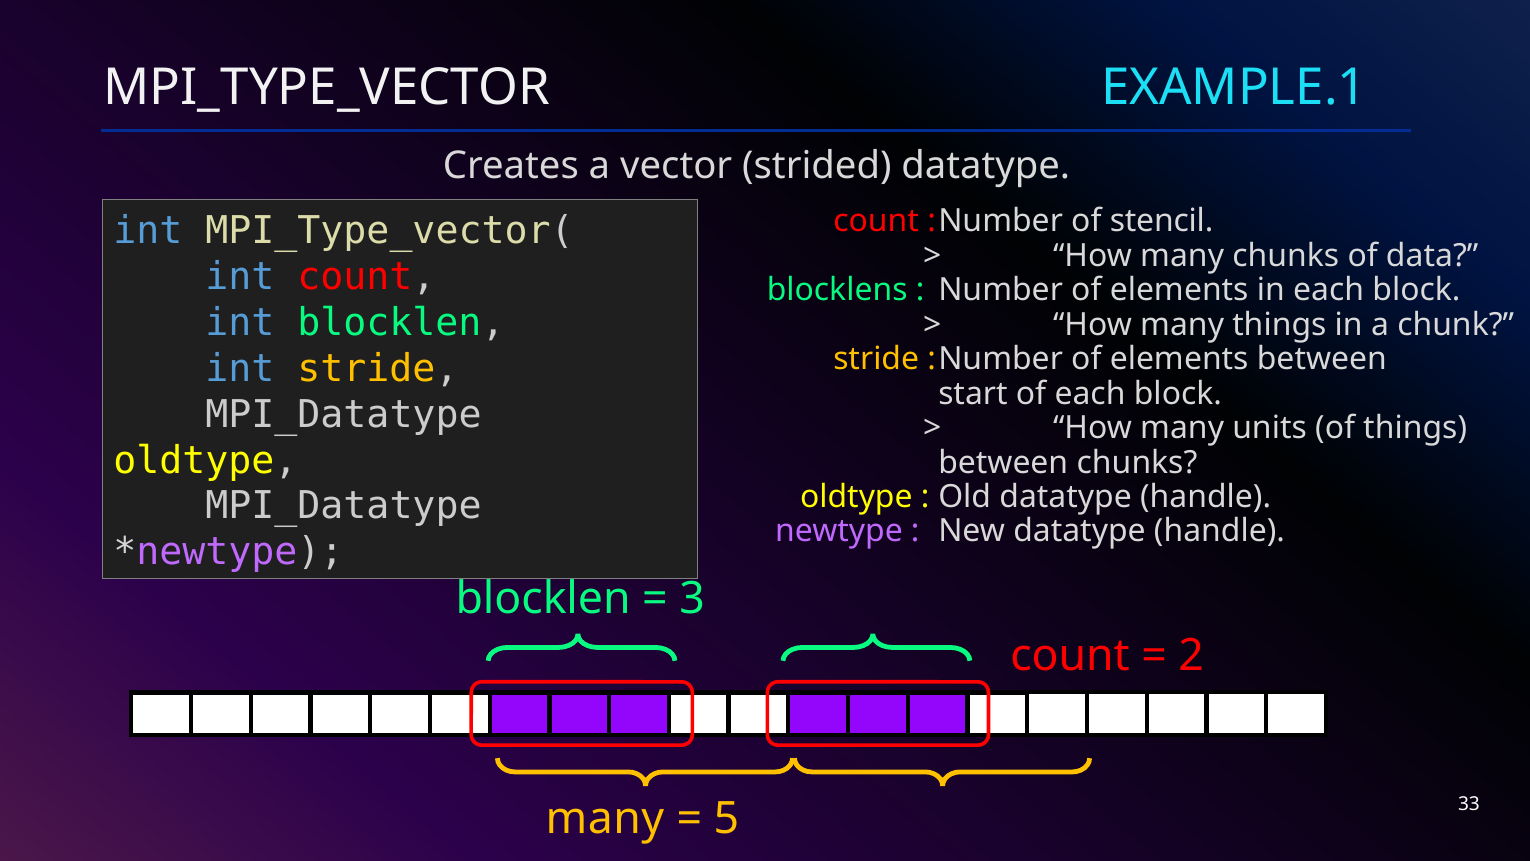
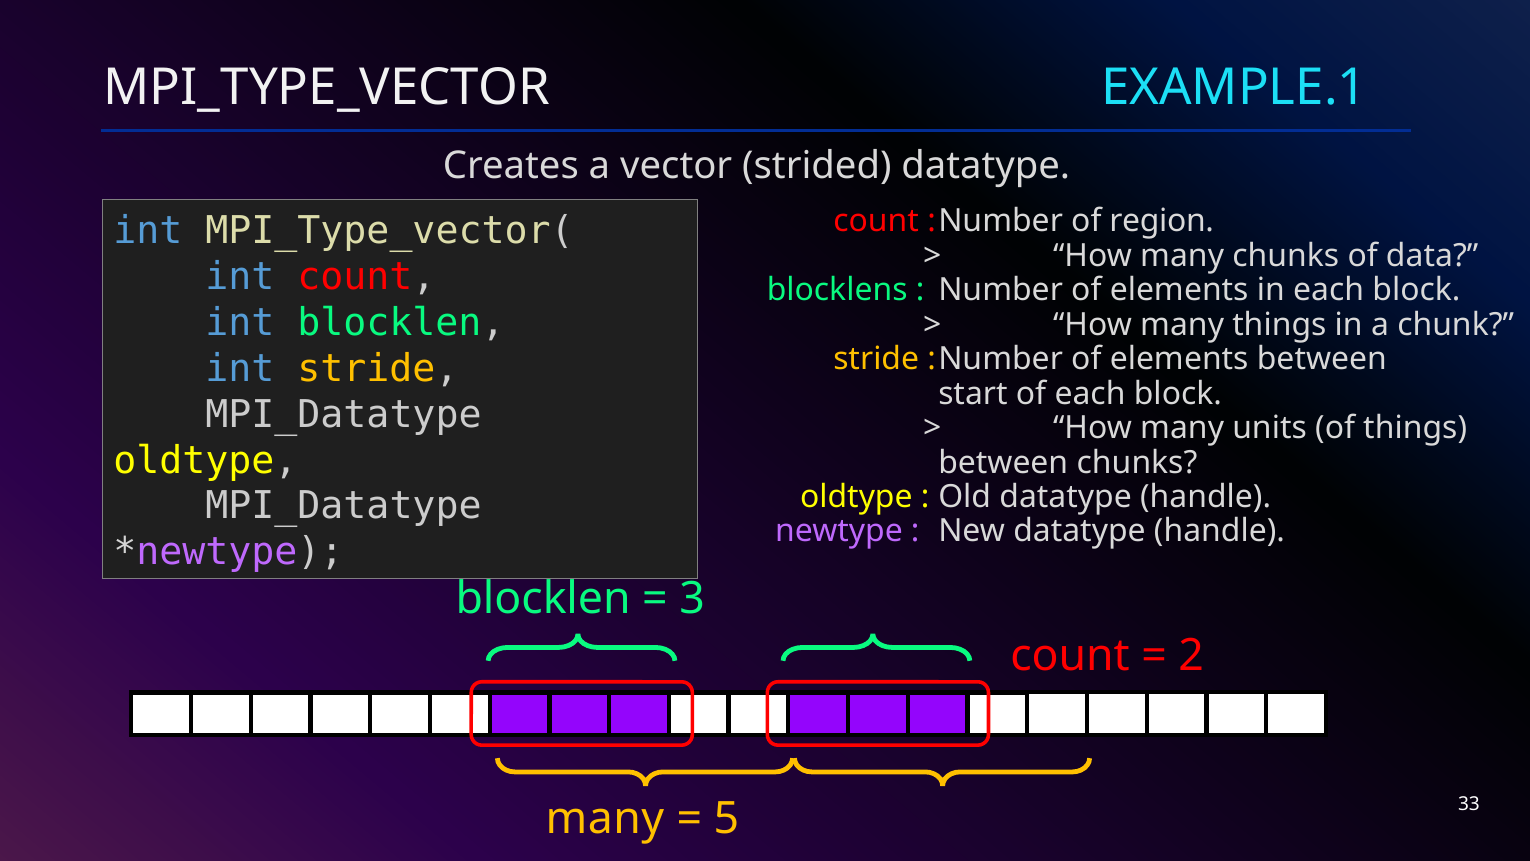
stencil: stencil -> region (1162, 221)
